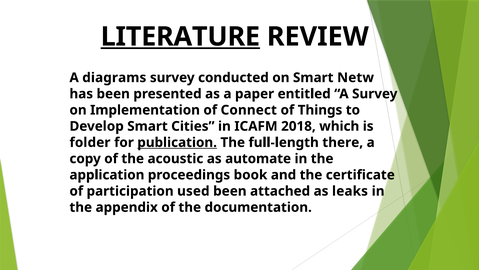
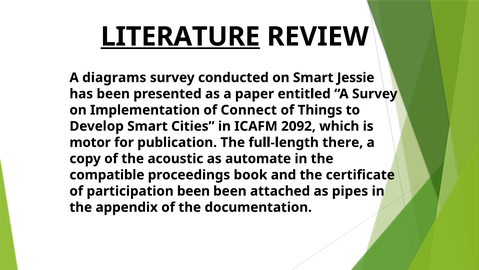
Netw: Netw -> Jessie (356, 77)
2018: 2018 -> 2092 (298, 126)
folder: folder -> motor (90, 142)
publication underline: present -> none (177, 142)
application: application -> compatible (107, 175)
participation used: used -> been (193, 191)
leaks: leaks -> pipes (350, 191)
